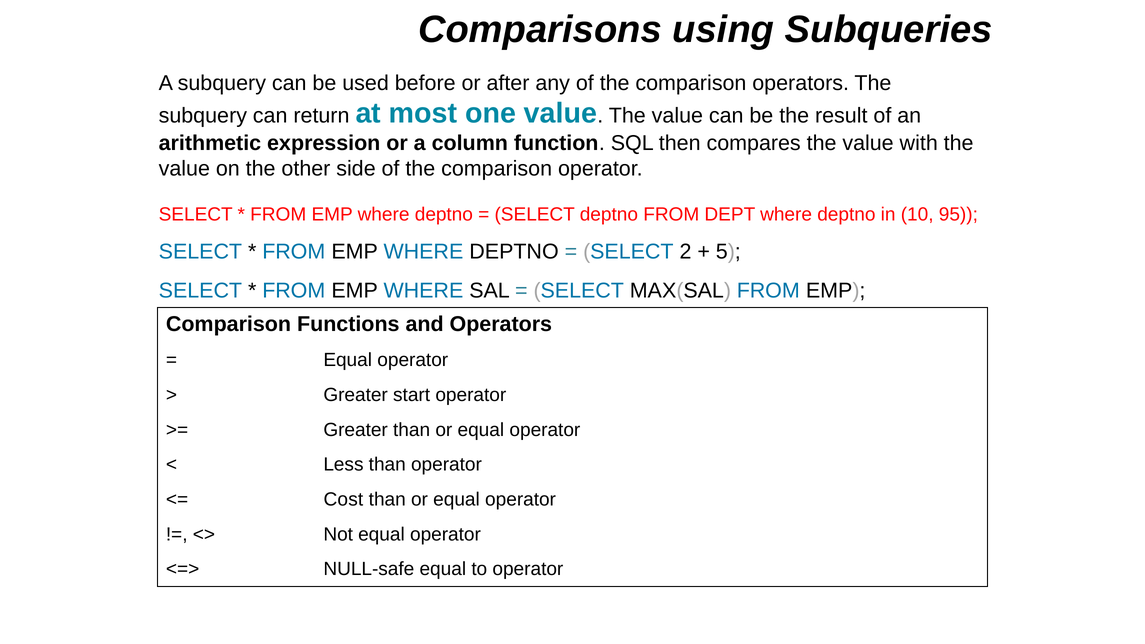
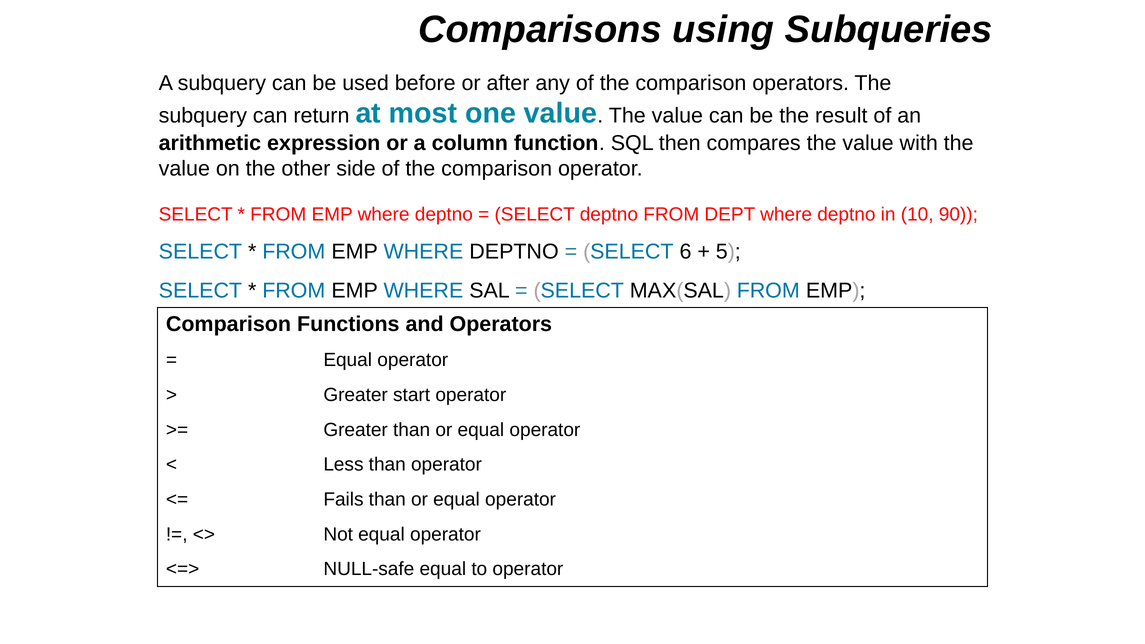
95: 95 -> 90 (958, 215)
2: 2 -> 6 (685, 252)
Cost: Cost -> Fails (344, 500)
